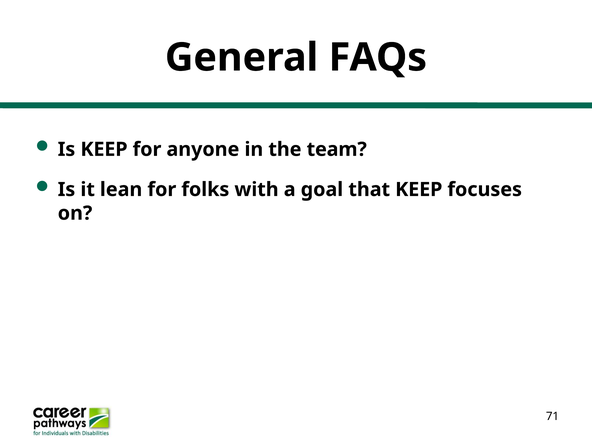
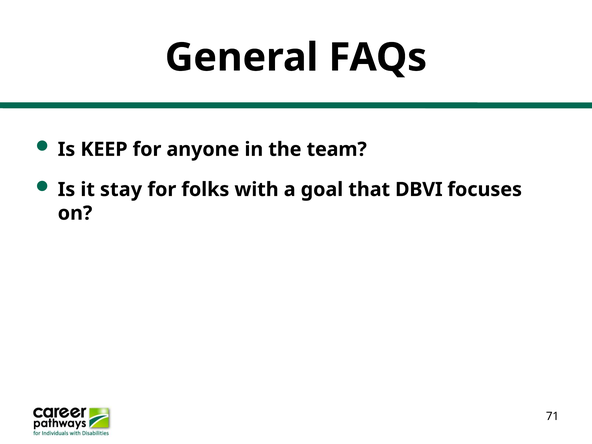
lean: lean -> stay (121, 190)
that KEEP: KEEP -> DBVI (419, 190)
